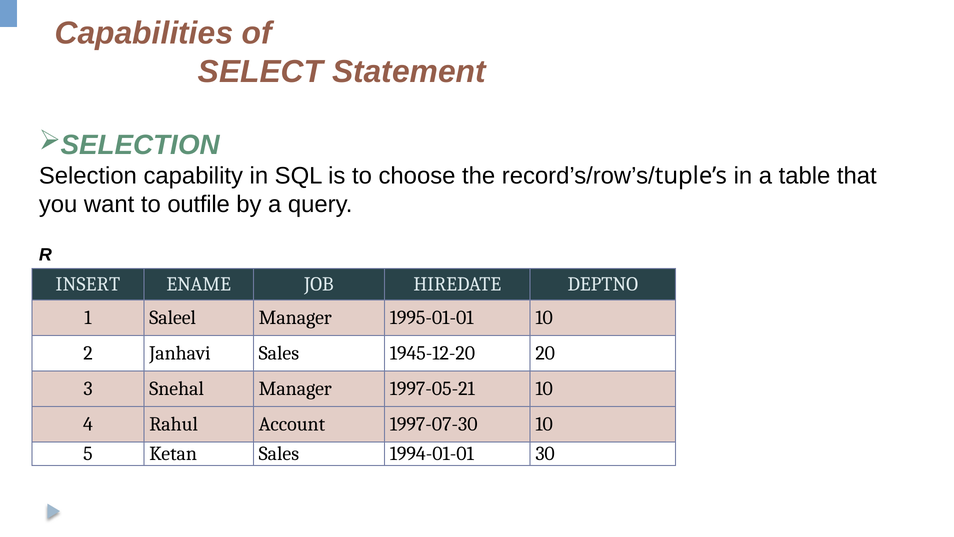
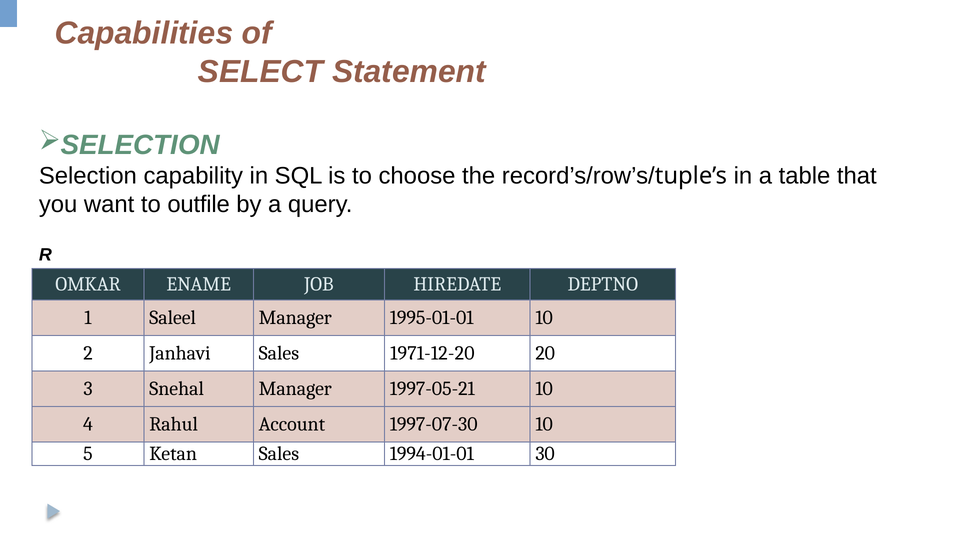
INSERT: INSERT -> OMKAR (88, 284)
1945-12-20: 1945-12-20 -> 1971-12-20 (432, 353)
